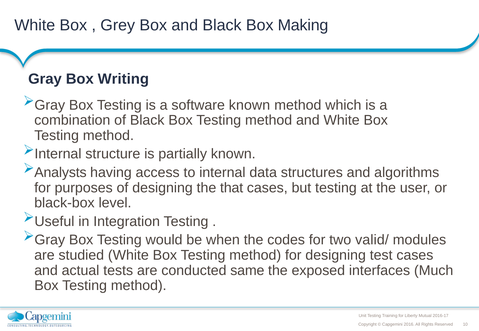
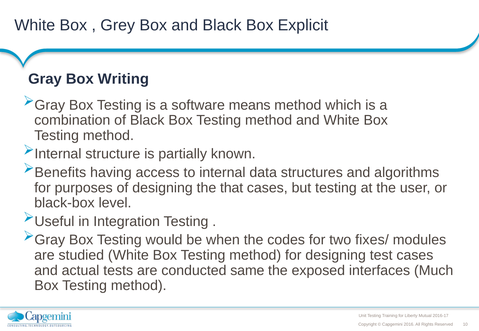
Making: Making -> Explicit (303, 25)
software known: known -> means (250, 105)
Analysts: Analysts -> Benefits (60, 173)
valid/: valid/ -> fixes/ (372, 240)
